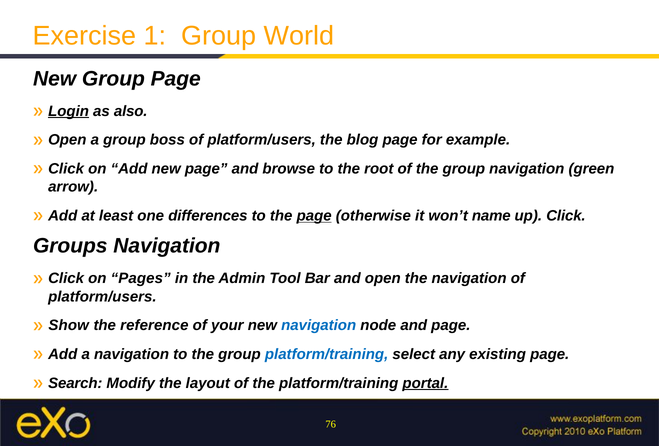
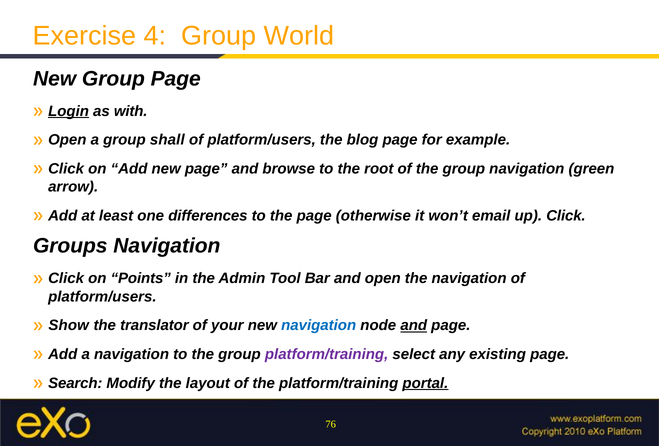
1: 1 -> 4 (155, 36)
also: also -> with (131, 111)
boss: boss -> shall (167, 140)
page underline: present -> none (314, 216)
name: name -> email (491, 216)
Pages: Pages -> Points (141, 279)
reference: reference -> translator (154, 326)
and underline: none -> present (414, 326)
platform/training colour: blue -> purple (327, 355)
